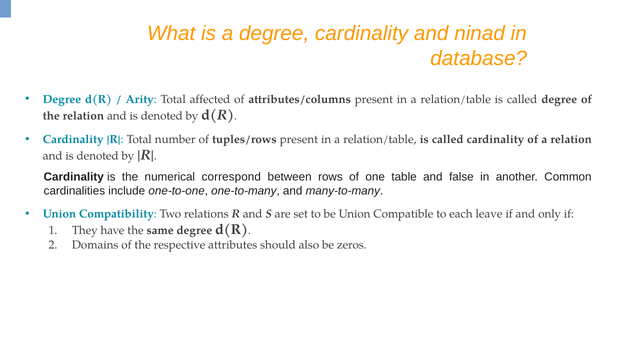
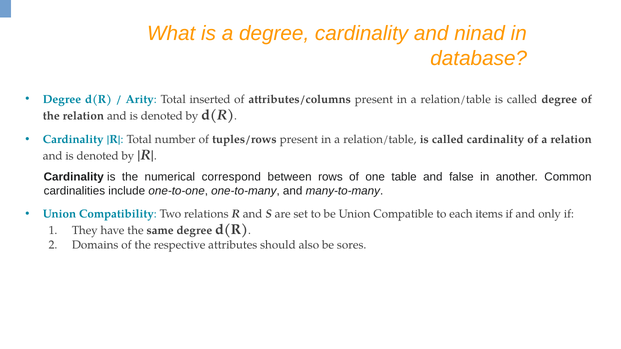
affected: affected -> inserted (210, 99)
leave: leave -> items (489, 214)
zeros: zeros -> sores (352, 245)
